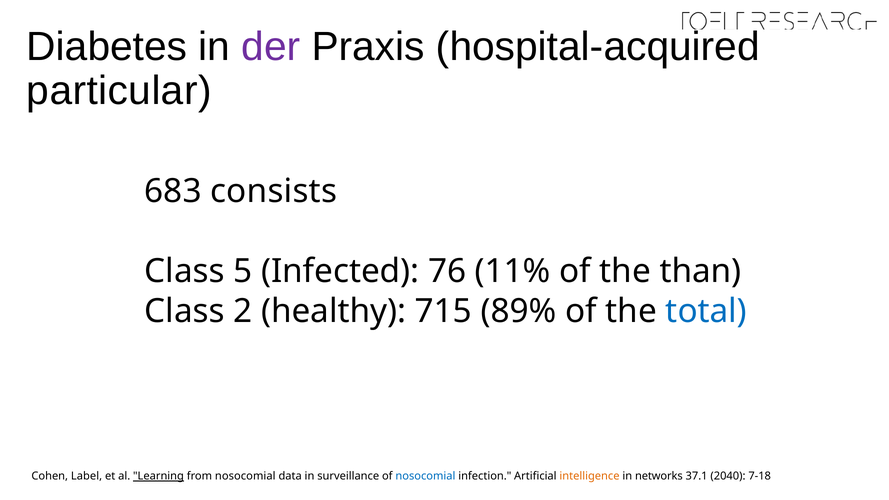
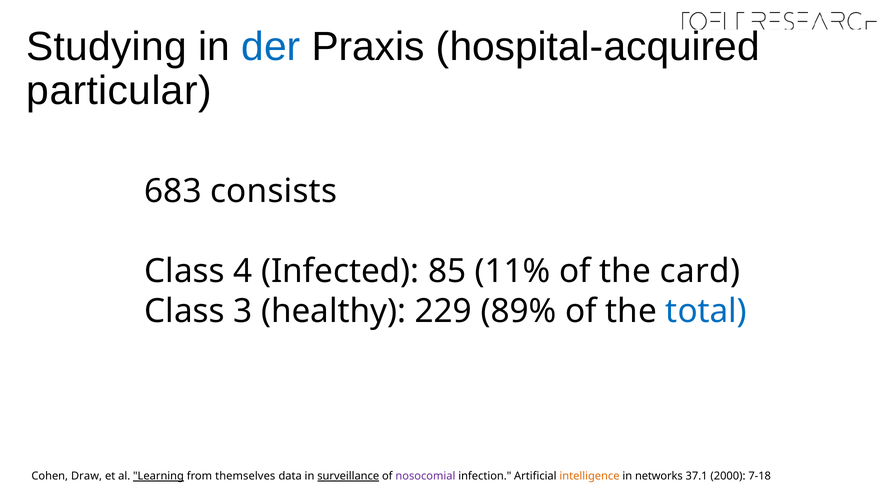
Diabetes: Diabetes -> Studying (107, 47)
der colour: purple -> blue (271, 47)
5: 5 -> 4 (243, 271)
76: 76 -> 85 (447, 271)
than: than -> card (700, 271)
2: 2 -> 3 (243, 311)
715: 715 -> 229 (443, 311)
Label: Label -> Draw (87, 476)
from nosocomial: nosocomial -> themselves (245, 476)
surveillance underline: none -> present (348, 476)
nosocomial colour: blue -> purple (425, 476)
2040: 2040 -> 2000 (728, 476)
